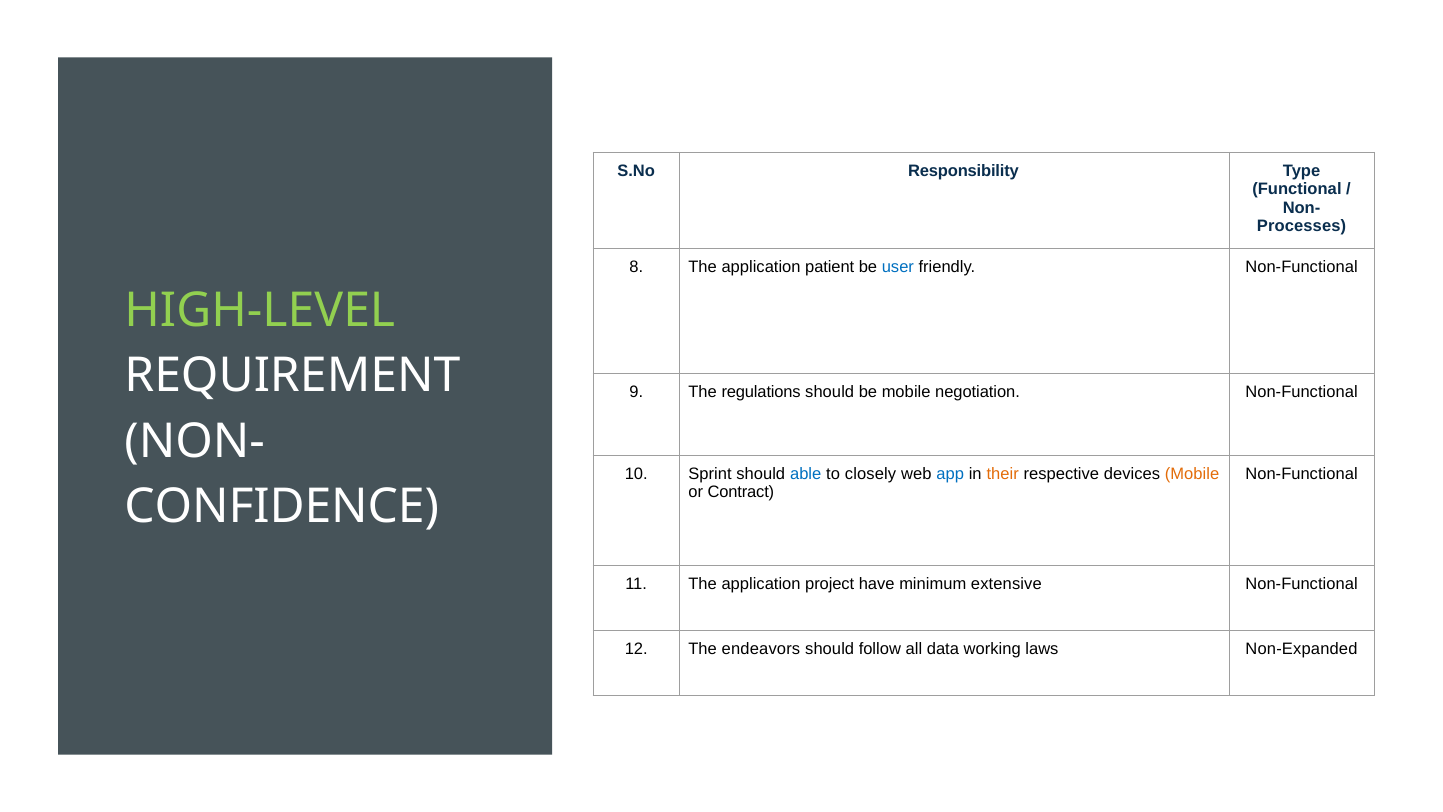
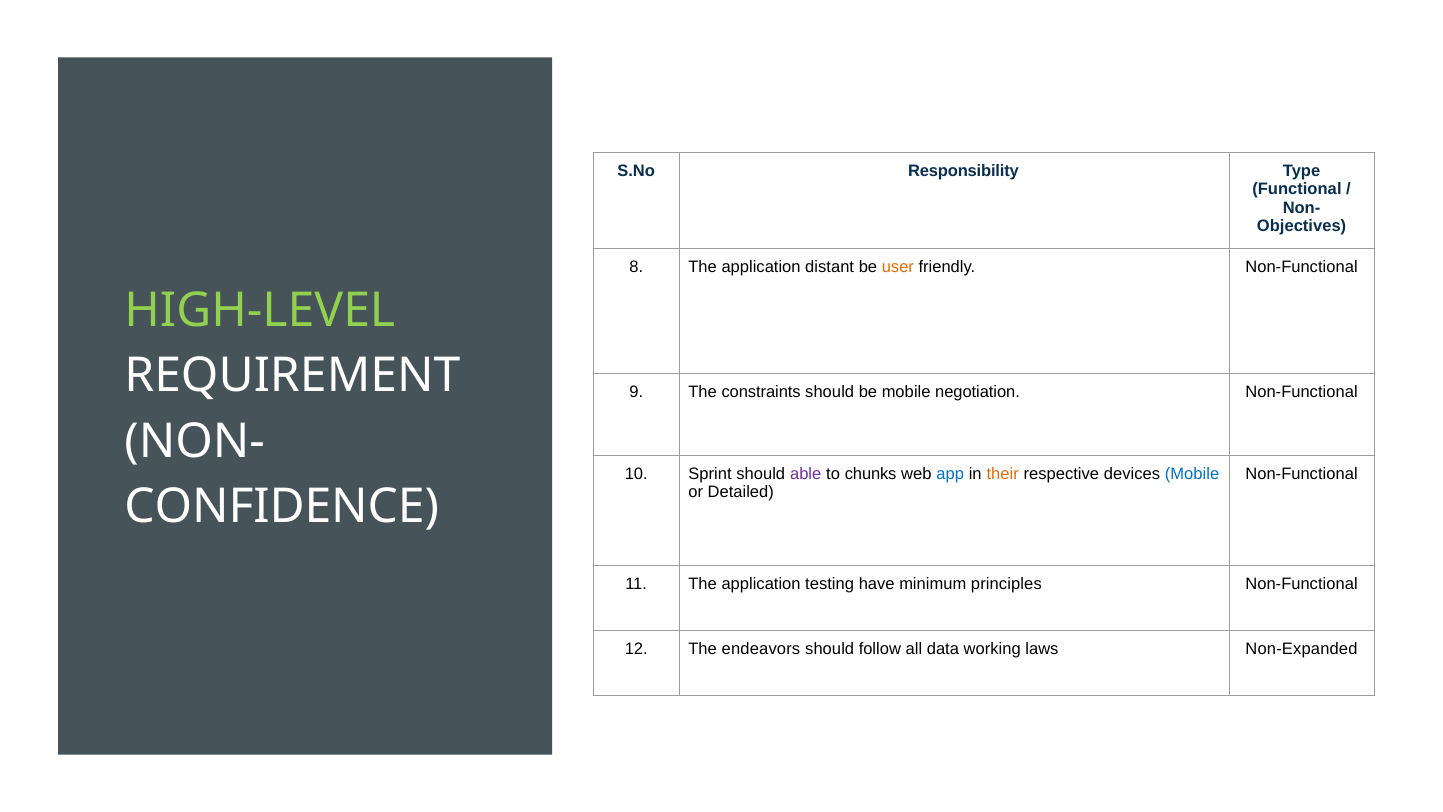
Processes: Processes -> Objectives (1302, 226)
patient: patient -> distant (830, 267)
user colour: blue -> orange (898, 267)
regulations: regulations -> constraints (761, 392)
able colour: blue -> purple (806, 474)
closely: closely -> chunks (871, 474)
Mobile colour: orange -> blue (1192, 474)
Contract: Contract -> Detailed (741, 492)
project: project -> testing (830, 584)
extensive: extensive -> principles (1006, 584)
